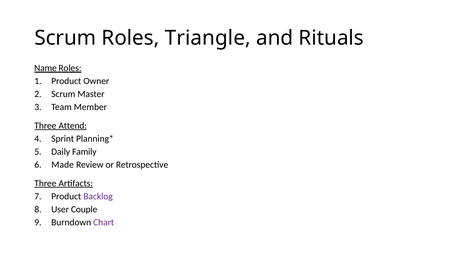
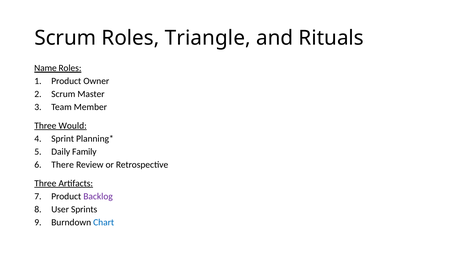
Attend: Attend -> Would (73, 125)
Made: Made -> There (63, 164)
Couple: Couple -> Sprints (84, 209)
Chart colour: purple -> blue (104, 222)
